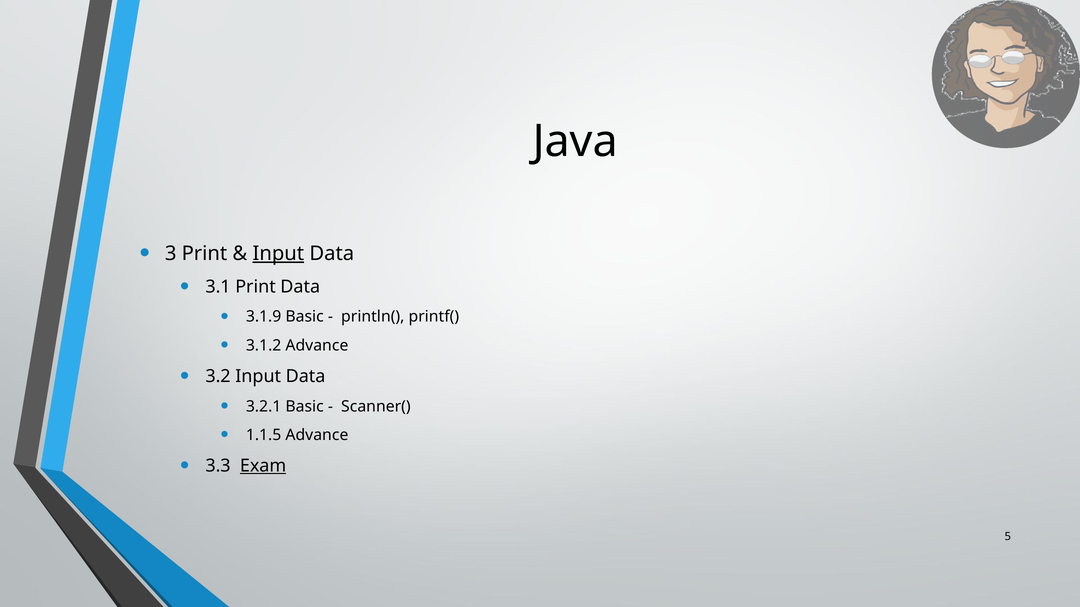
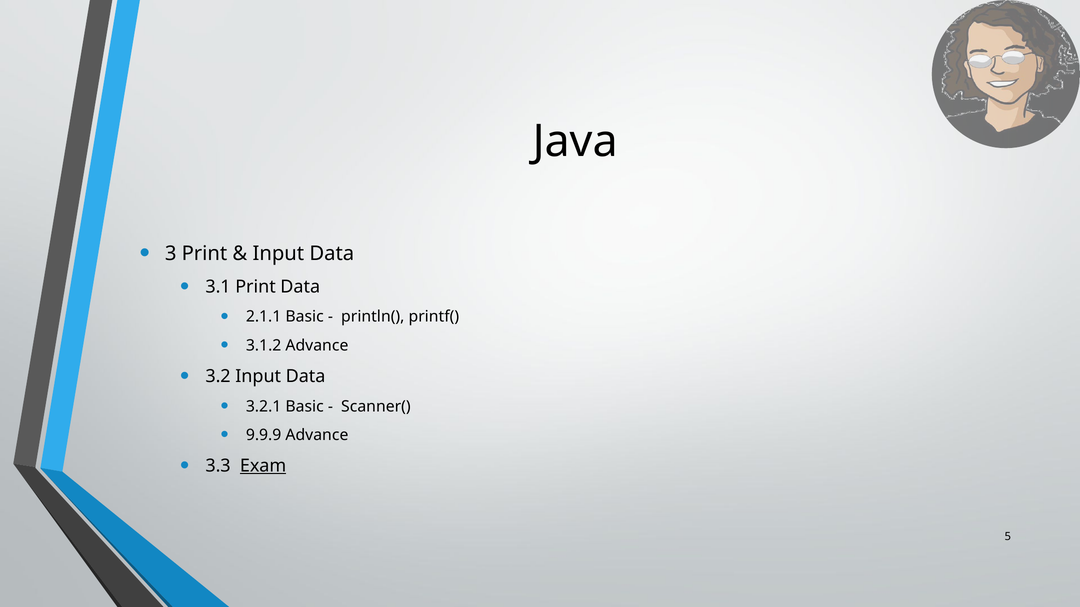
Input underline: present -> none (278, 254)
3.1.9: 3.1.9 -> 2.1.1 (264, 317)
1.1.5: 1.1.5 -> 9.9.9 (264, 436)
